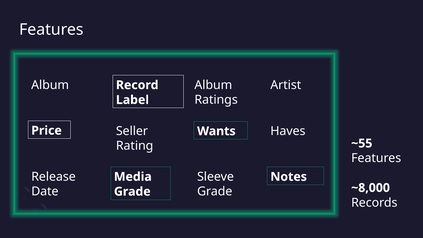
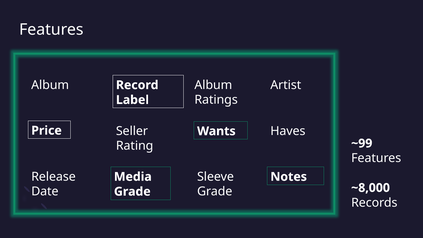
~55: ~55 -> ~99 (362, 143)
